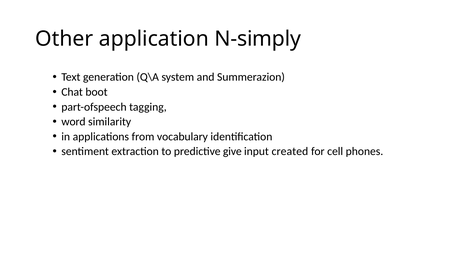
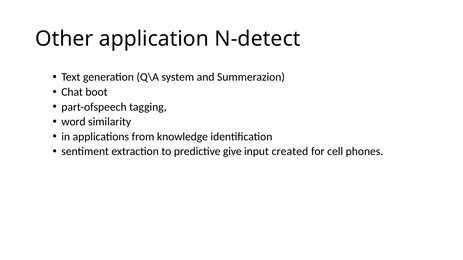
N-simply: N-simply -> N-detect (258, 39)
vocabulary: vocabulary -> knowledge (182, 137)
